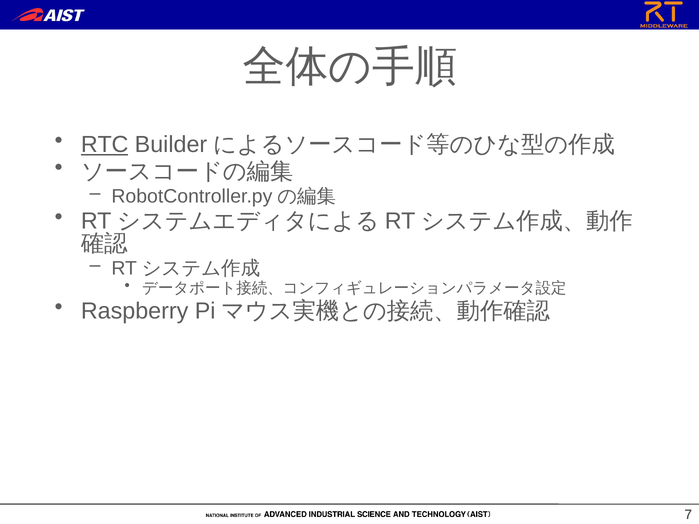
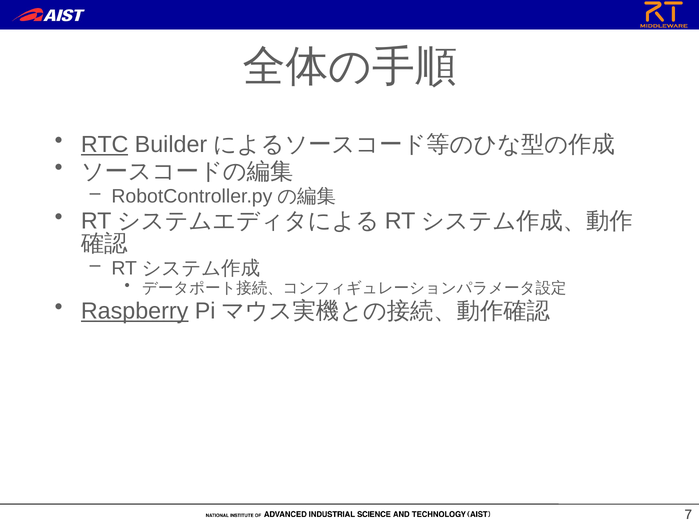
Raspberry underline: none -> present (135, 311)
